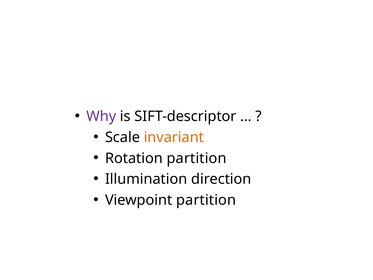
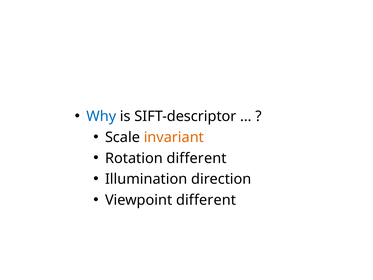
Why colour: purple -> blue (101, 116)
Rotation partition: partition -> different (197, 158)
Viewpoint partition: partition -> different (206, 200)
